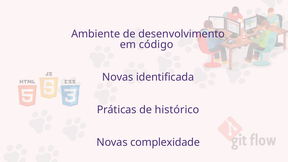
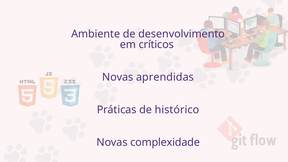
código: código -> críticos (156, 45)
identificada: identificada -> aprendidas (165, 77)
